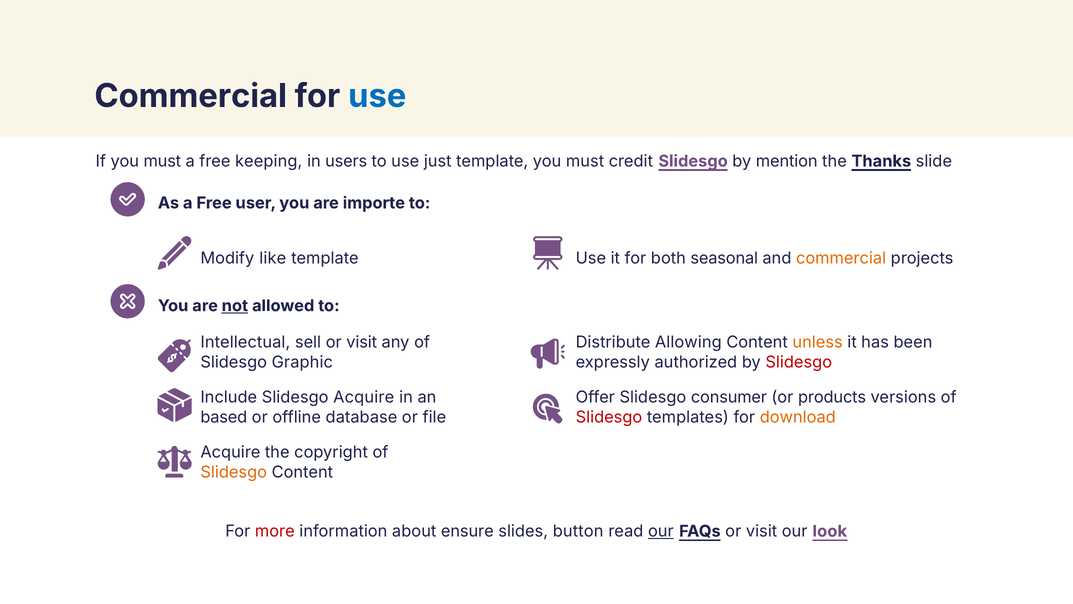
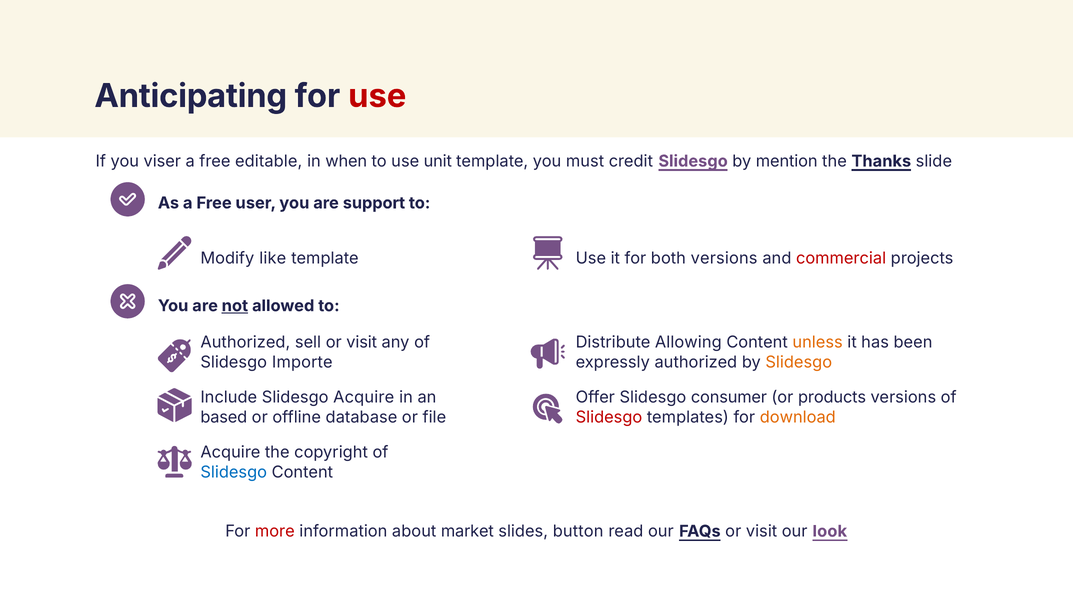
Commercial: Commercial -> Anticipating (191, 96)
use colour: blue -> red (377, 96)
If you must: must -> viser (162, 161)
keeping: keeping -> editable (269, 161)
users: users -> when (346, 161)
just: just -> unit (438, 161)
importe: importe -> support (374, 203)
both seasonal: seasonal -> versions (724, 258)
commercial colour: orange -> red (841, 258)
Intellectual: Intellectual -> Authorized (245, 342)
Graphic: Graphic -> Importe (302, 362)
Slidesgo colour: red -> orange (799, 362)
Slidesgo colour: orange -> blue (234, 472)
ensure: ensure -> market (467, 531)
our underline: present -> none (661, 531)
